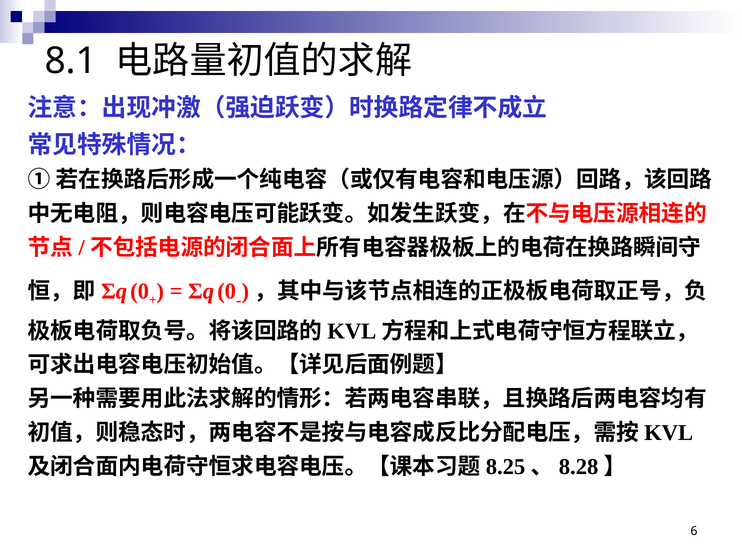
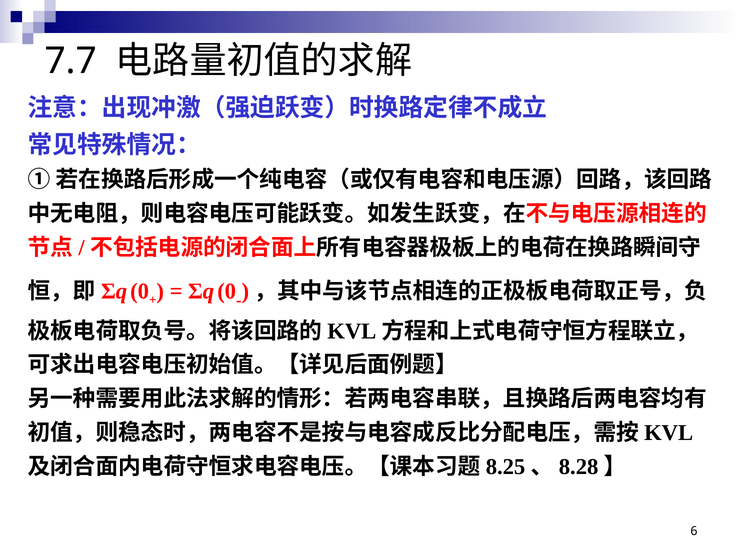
8.1: 8.1 -> 7.7 (71, 61)
